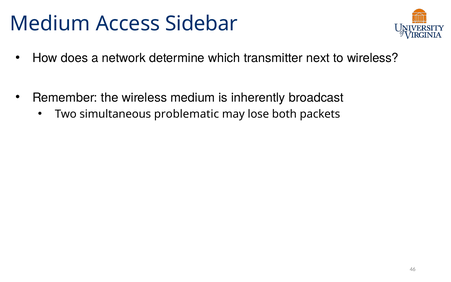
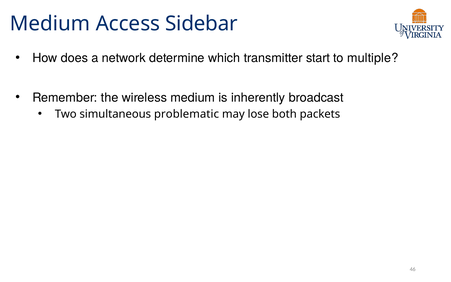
next: next -> start (318, 58)
to wireless: wireless -> multiple (373, 58)
